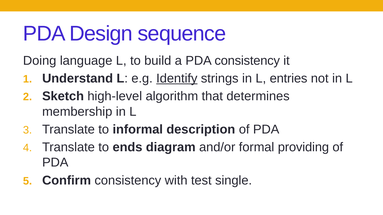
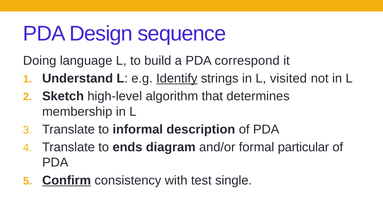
PDA consistency: consistency -> correspond (247, 61)
entries: entries -> visited (288, 79)
providing: providing -> particular (303, 148)
Confirm underline: none -> present (67, 181)
